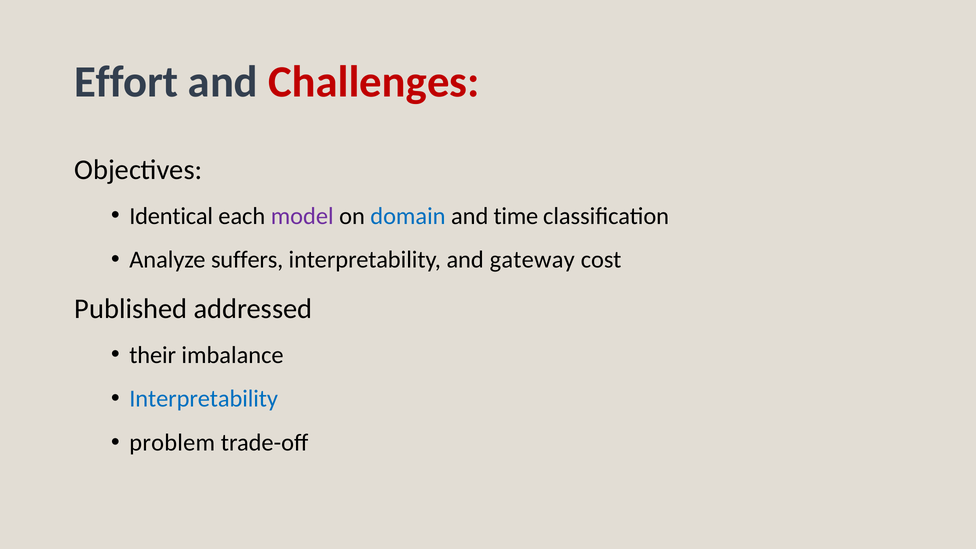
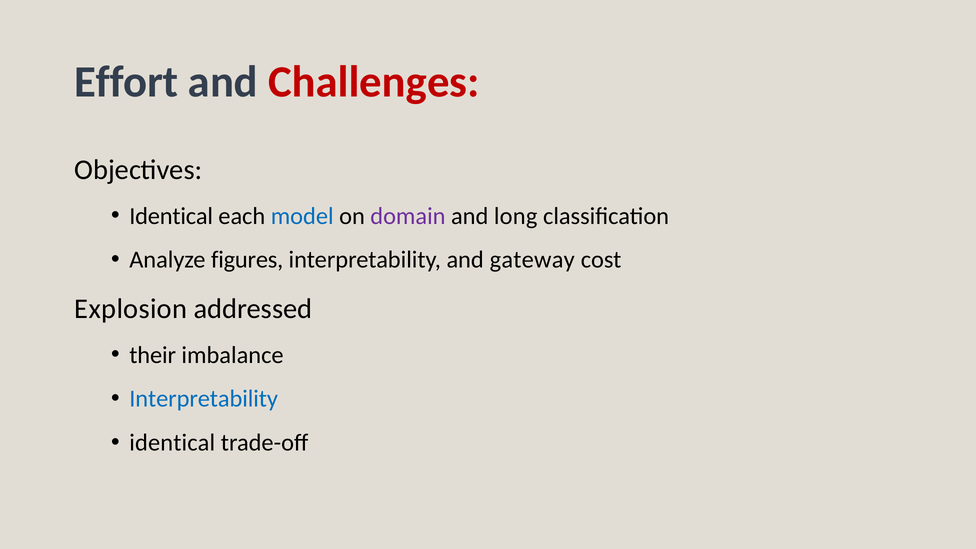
model colour: purple -> blue (302, 216)
domain colour: blue -> purple (408, 216)
time: time -> long (516, 216)
suffers: suffers -> figures (247, 260)
Published: Published -> Explosion (131, 309)
problem: problem -> identical (172, 443)
